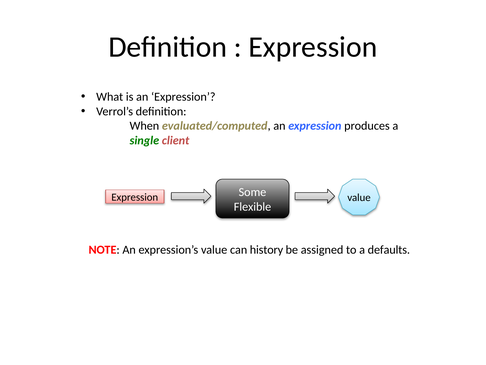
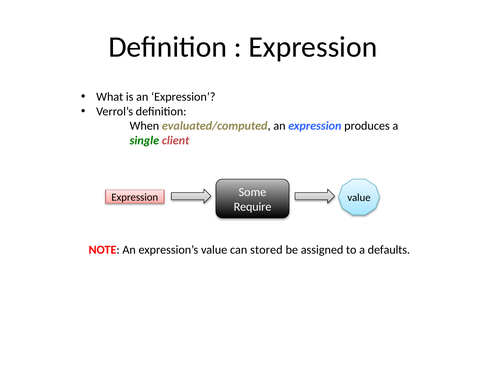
Flexible: Flexible -> Require (253, 206)
history: history -> stored (266, 249)
